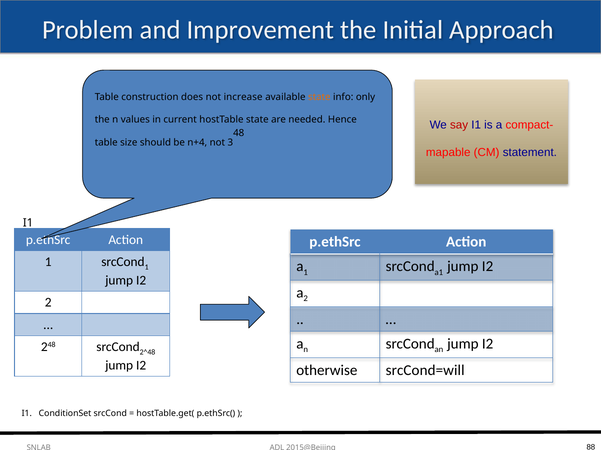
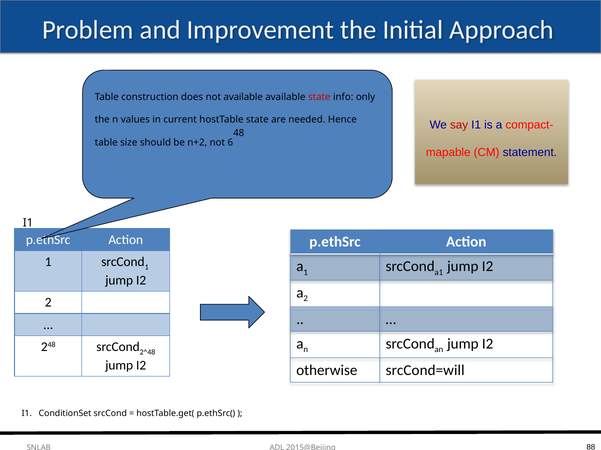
not increase: increase -> available (243, 97)
state colour: orange -> red (319, 97)
n+4: n+4 -> n+2 (197, 143)
3: 3 -> 6 (230, 143)
